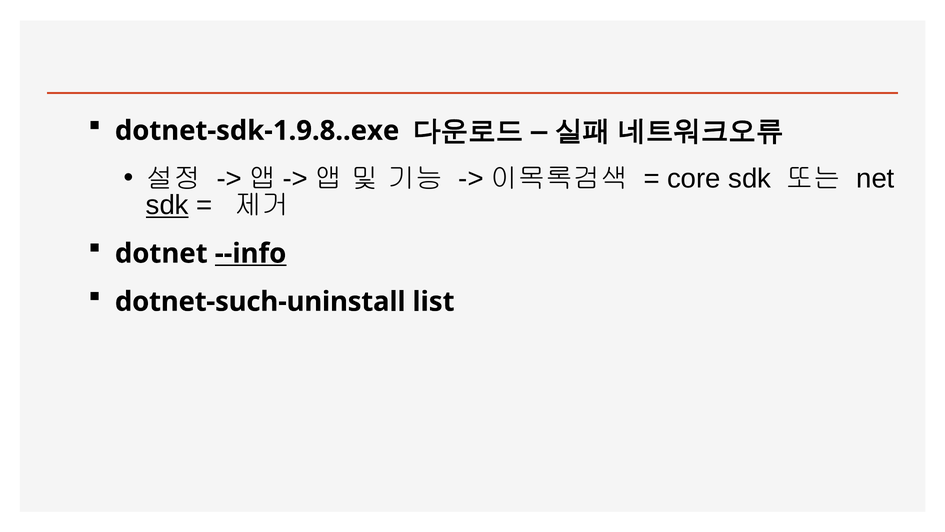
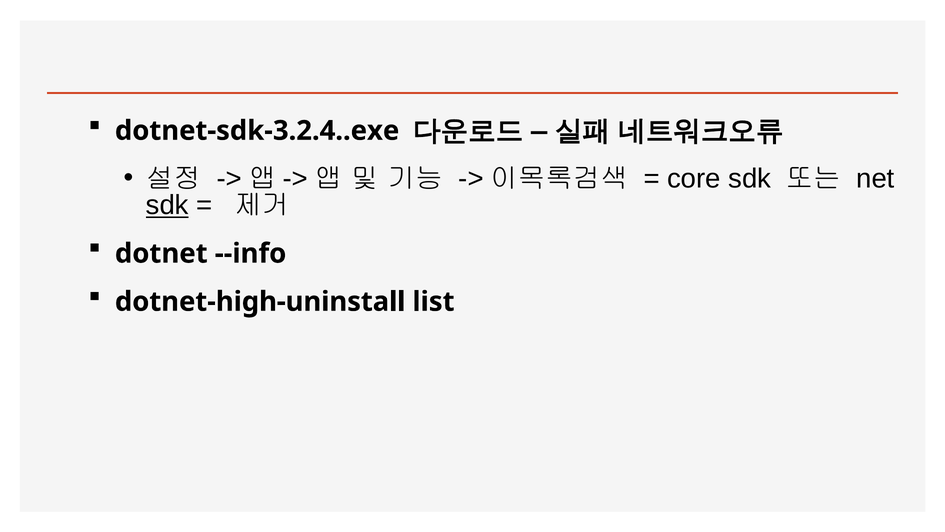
dotnet-sdk-1.9.8..exe: dotnet-sdk-1.9.8..exe -> dotnet-sdk-3.2.4..exe (257, 131)
--info underline: present -> none (251, 253)
dotnet-such-uninstall: dotnet-such-uninstall -> dotnet-high-uninstall (260, 301)
